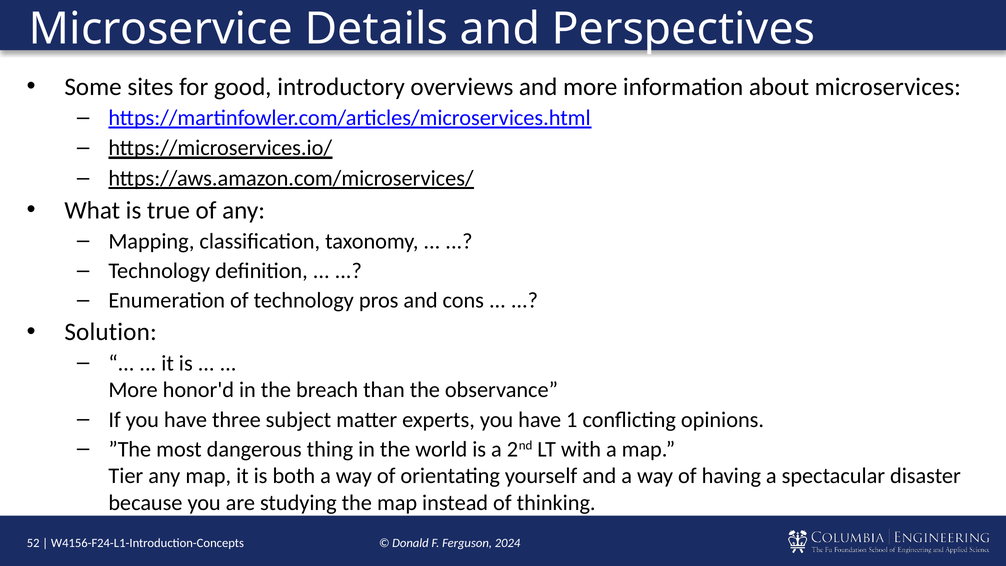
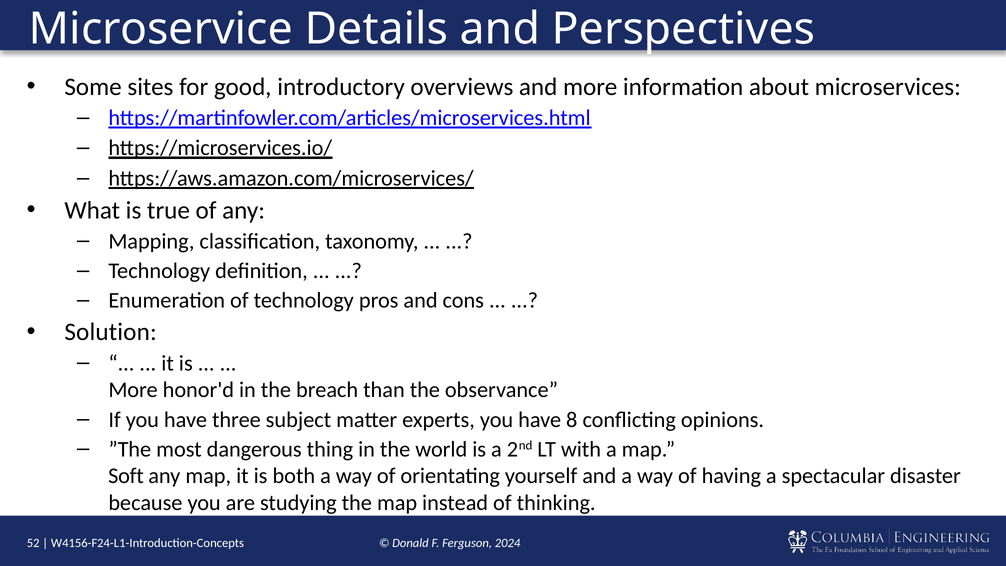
1: 1 -> 8 (572, 420)
Tier: Tier -> Soft (126, 476)
